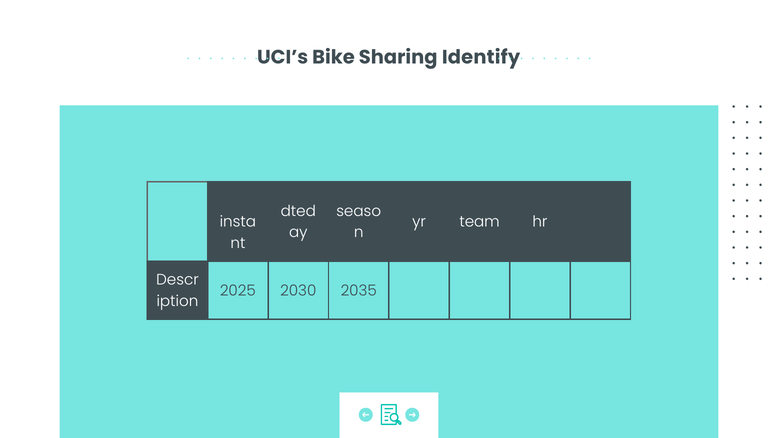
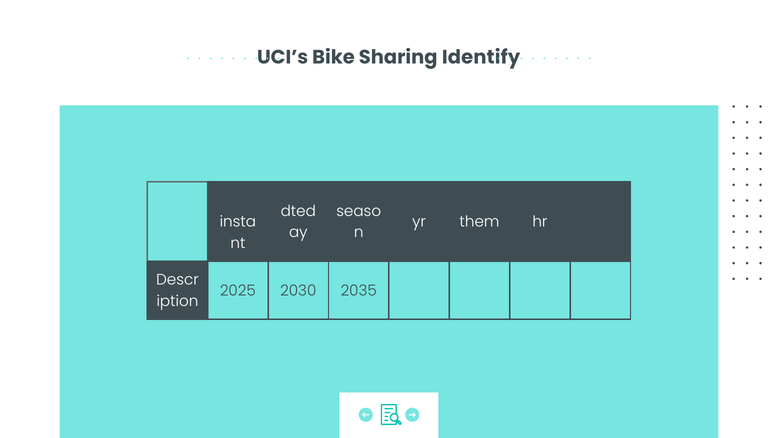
team: team -> them (479, 222)
